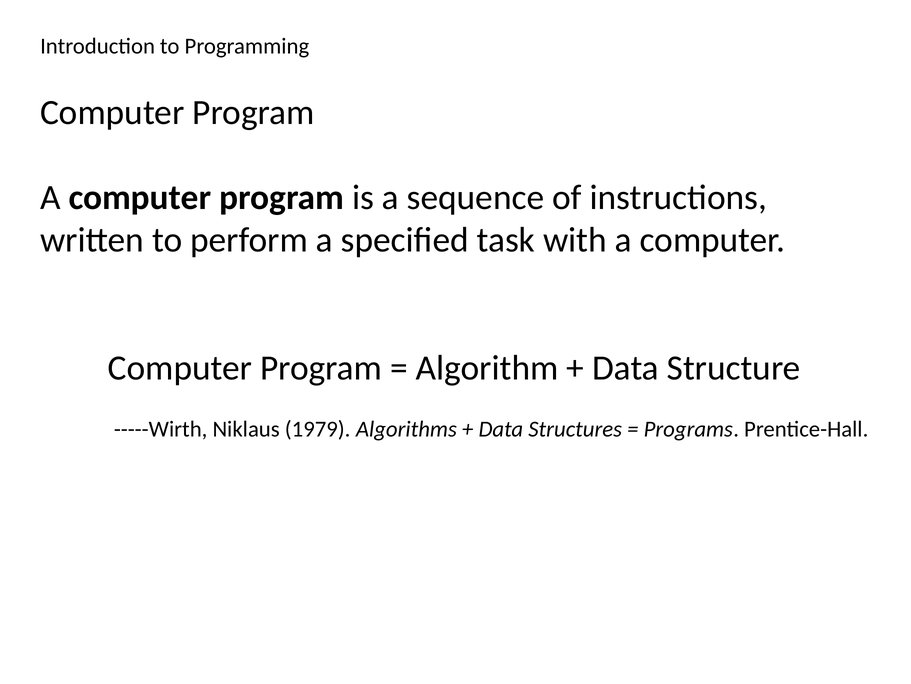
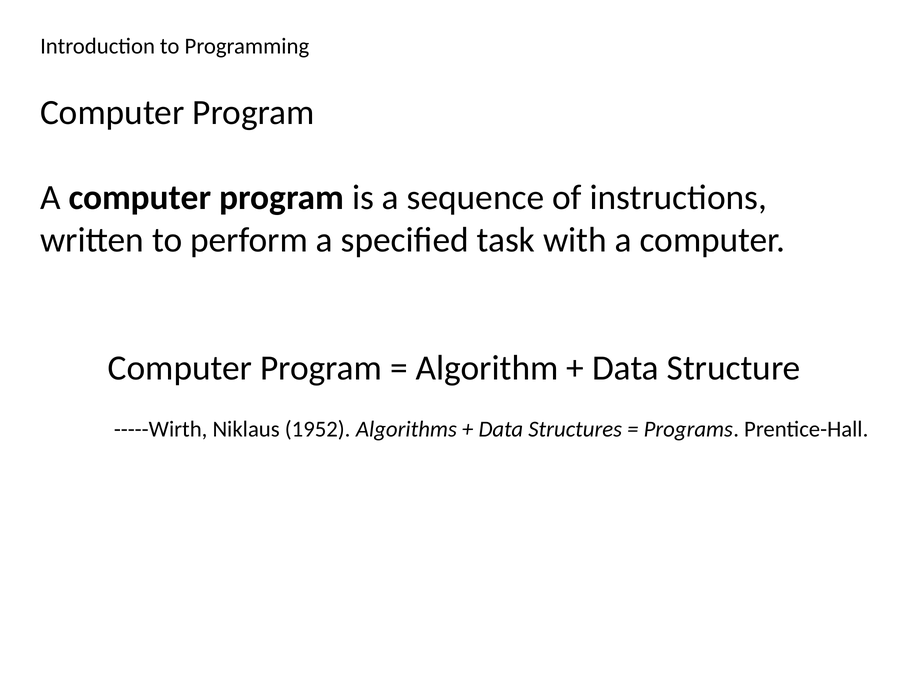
1979: 1979 -> 1952 (318, 429)
